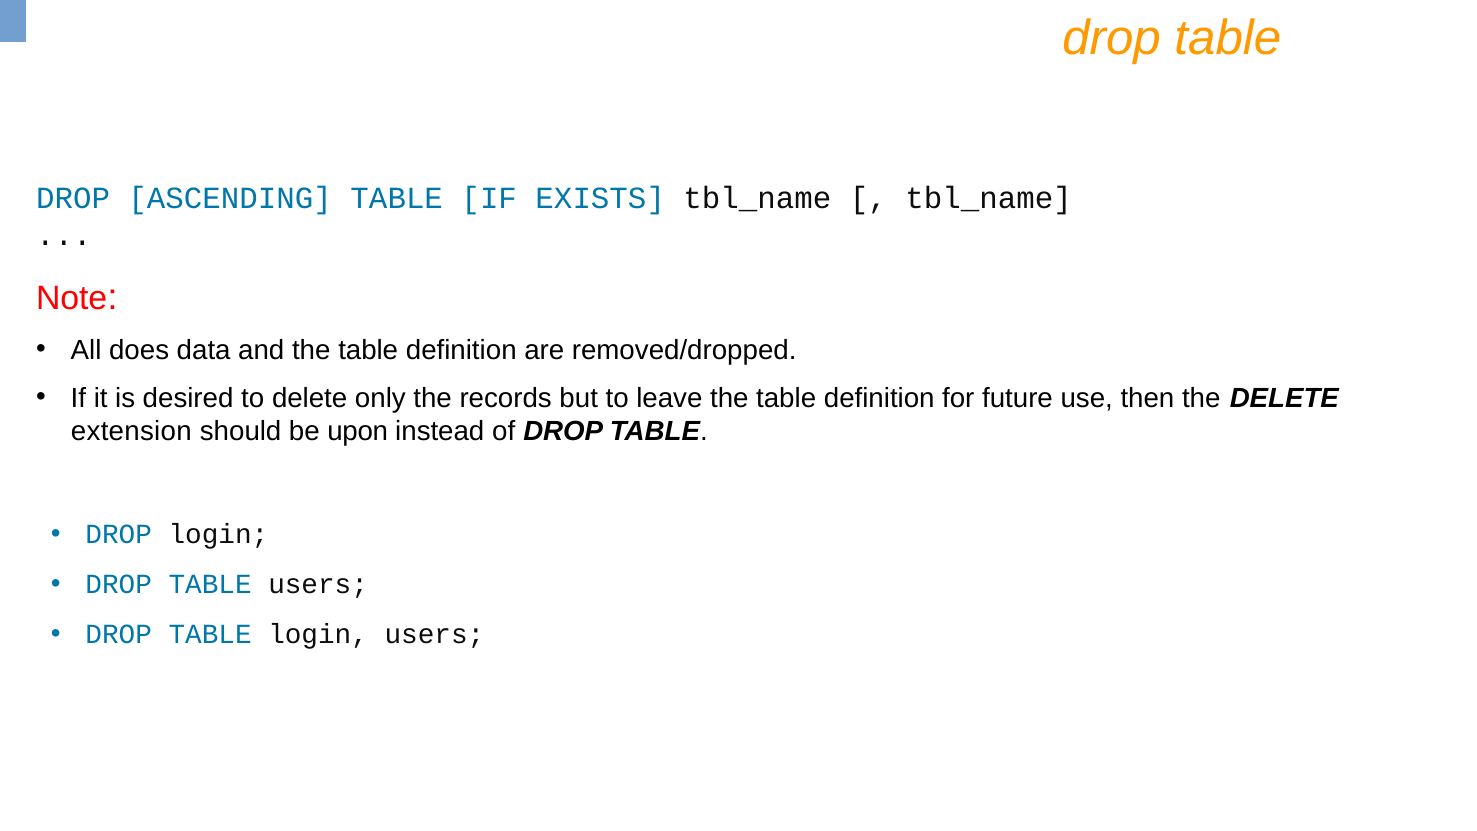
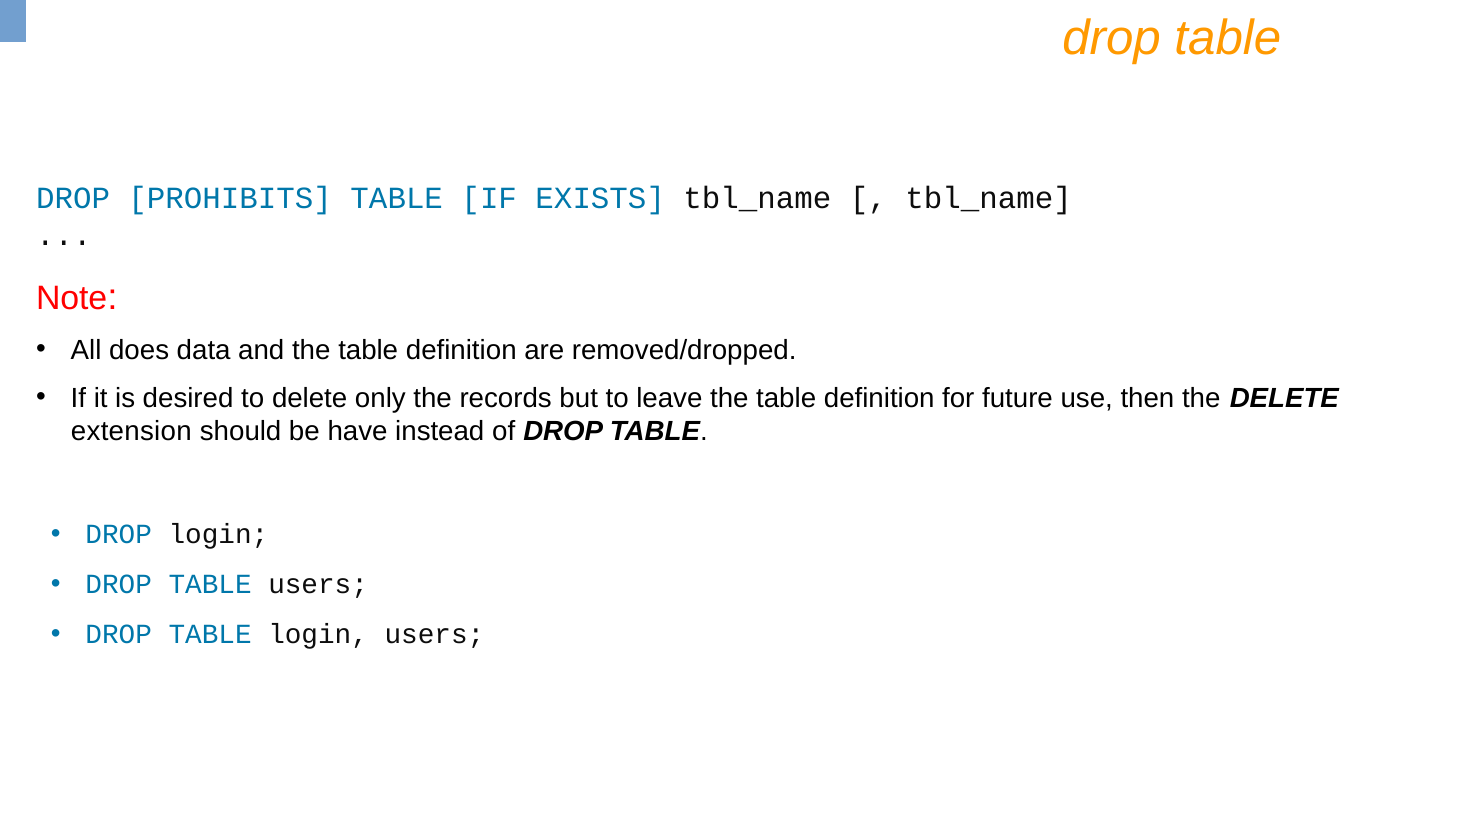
ASCENDING: ASCENDING -> PROHIBITS (230, 198)
upon: upon -> have (358, 431)
